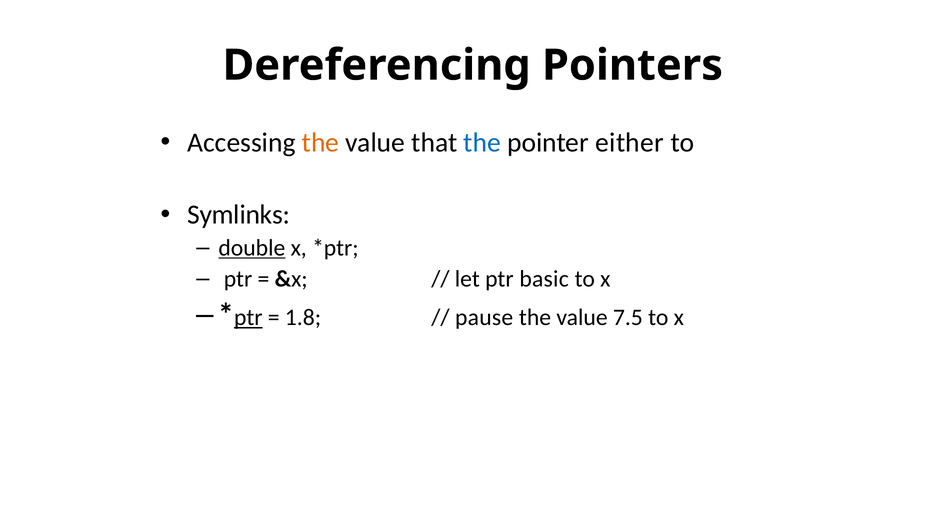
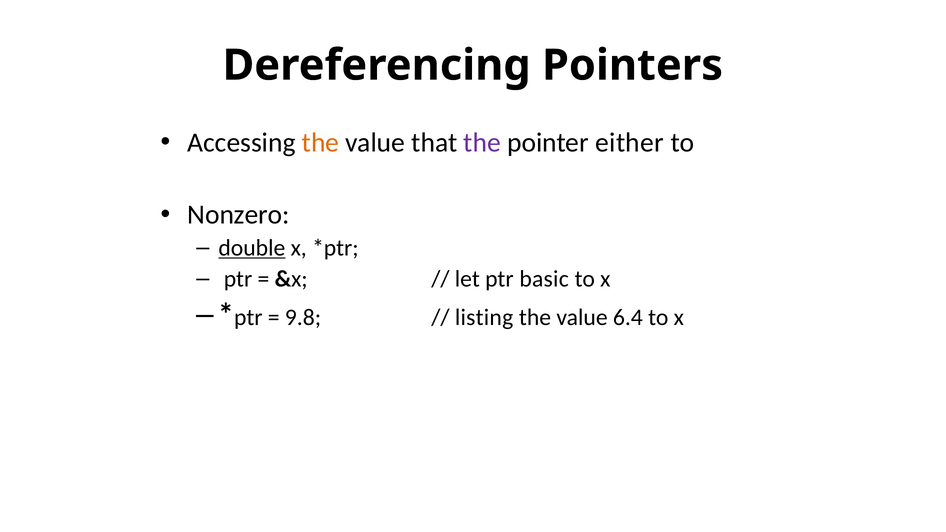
the colour: blue -> purple (482, 142)
Symlinks: Symlinks -> Nonzero (238, 215)
ptr underline: present -> none (248, 318)
1.8: 1.8 -> 9.8 (303, 318)
pause: pause -> listing (484, 318)
7.5: 7.5 -> 6.4 (628, 318)
